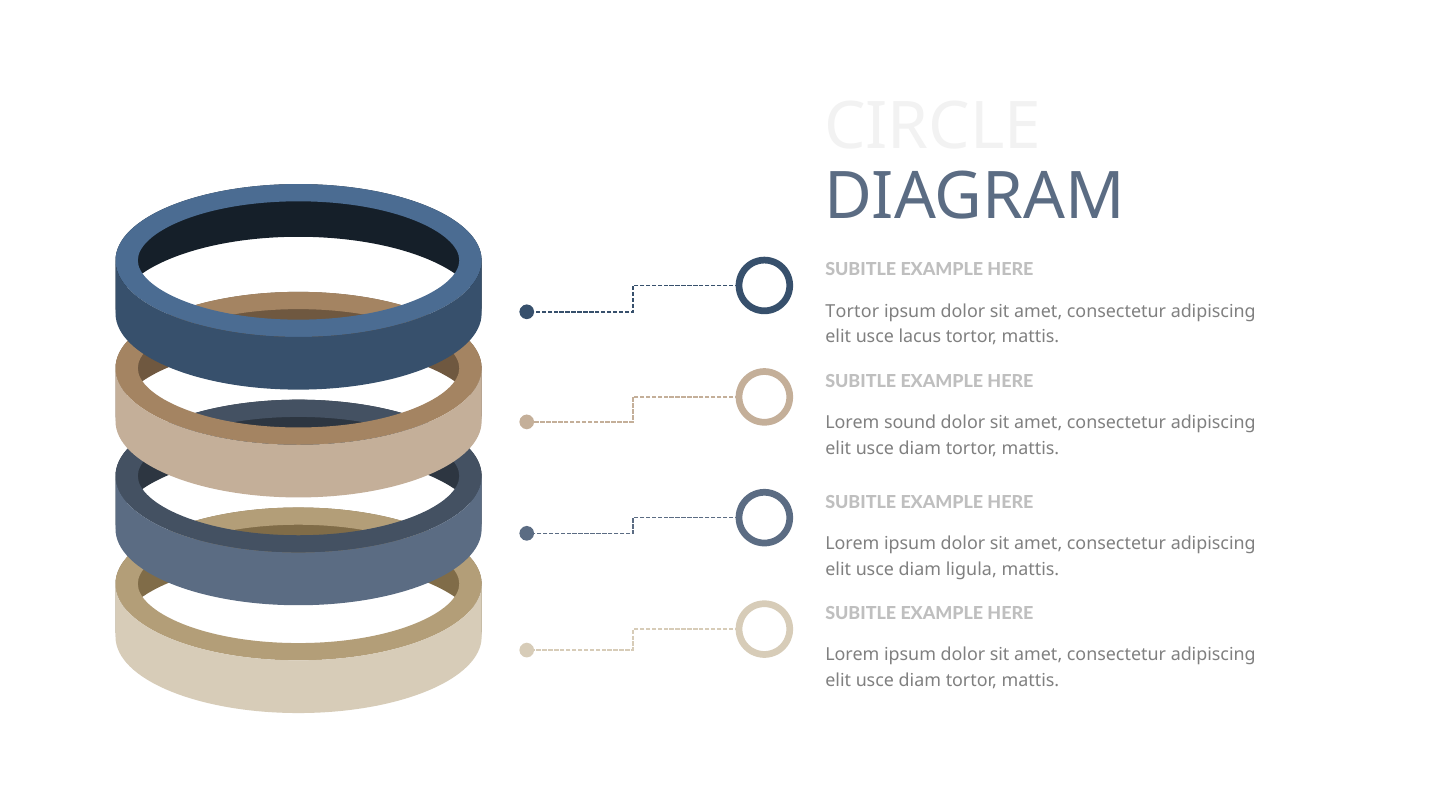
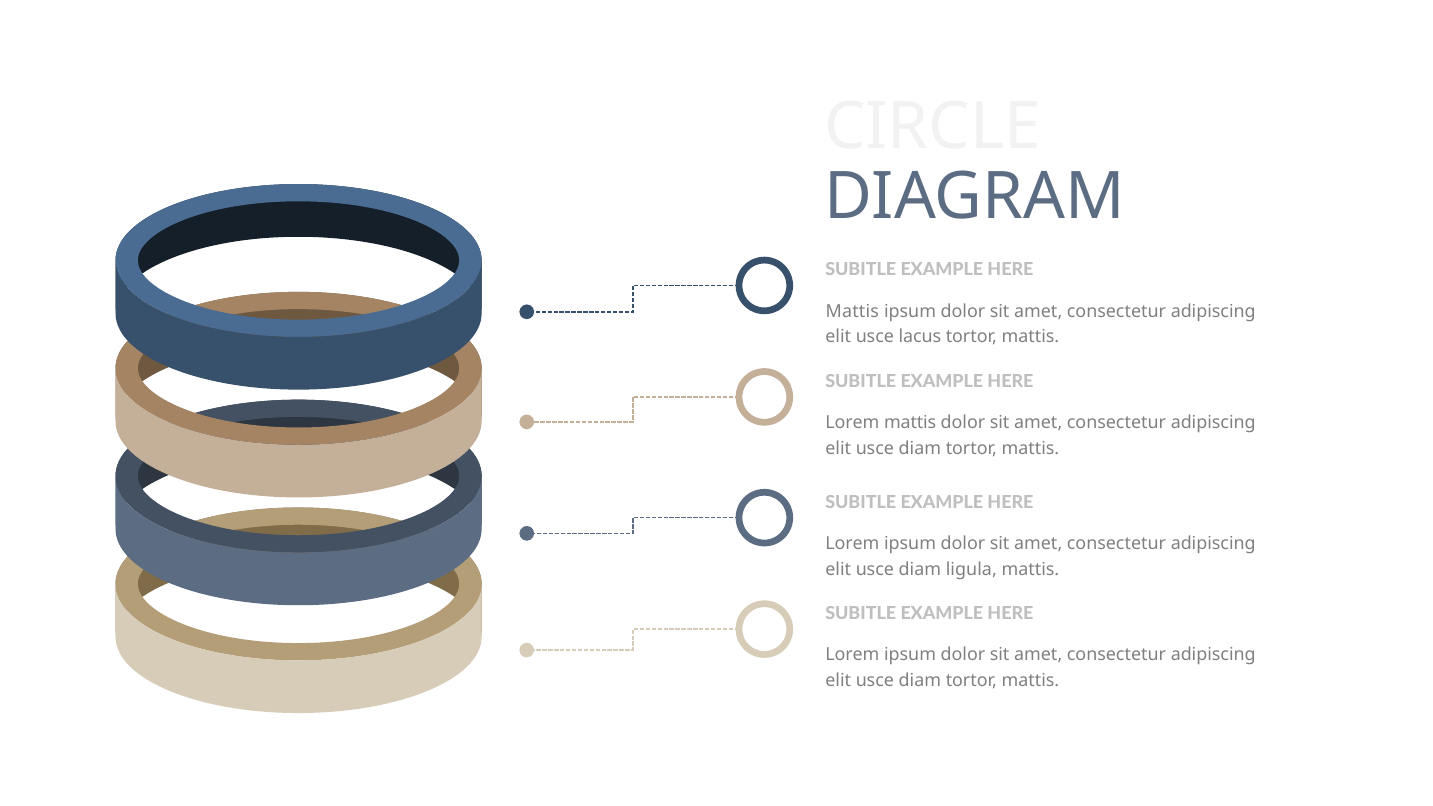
Tortor: Tortor -> Mattis (852, 311)
Lorem sound: sound -> mattis (910, 423)
